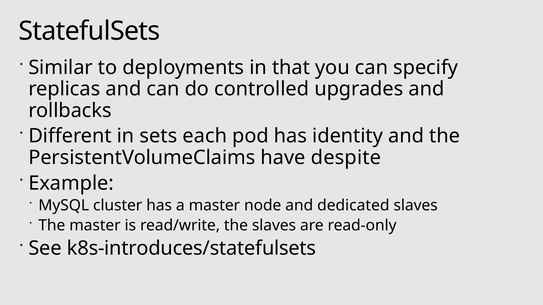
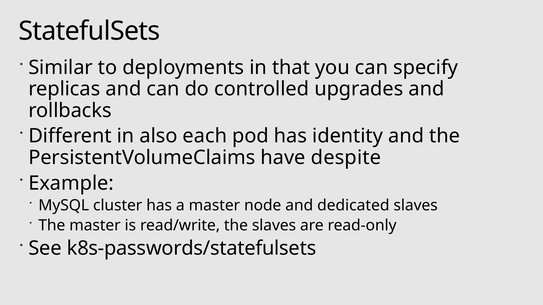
sets: sets -> also (159, 136)
k8s-introduces/statefulsets: k8s-introduces/statefulsets -> k8s-passwords/statefulsets (192, 249)
